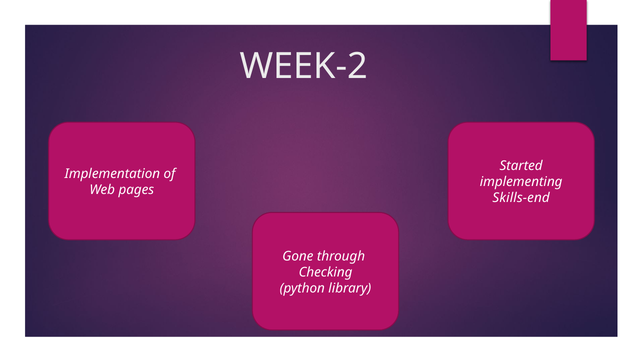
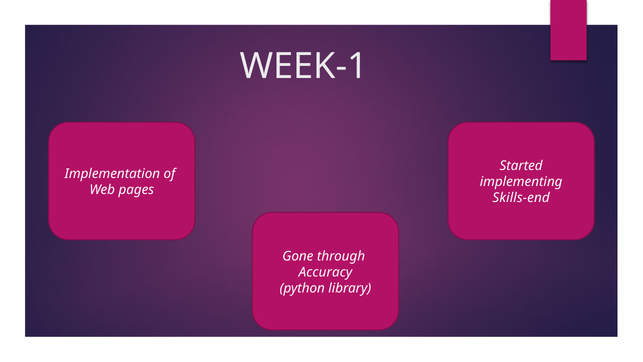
WEEK-2: WEEK-2 -> WEEK-1 (304, 66)
Checking: Checking -> Accuracy (325, 272)
